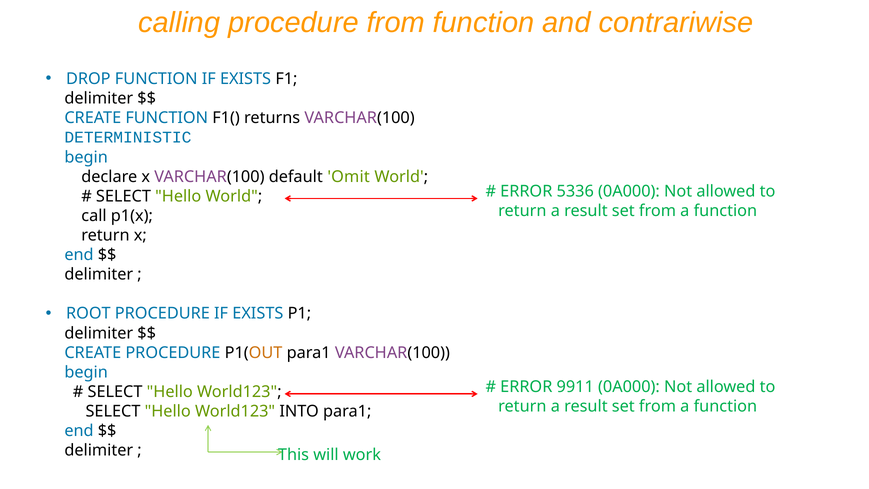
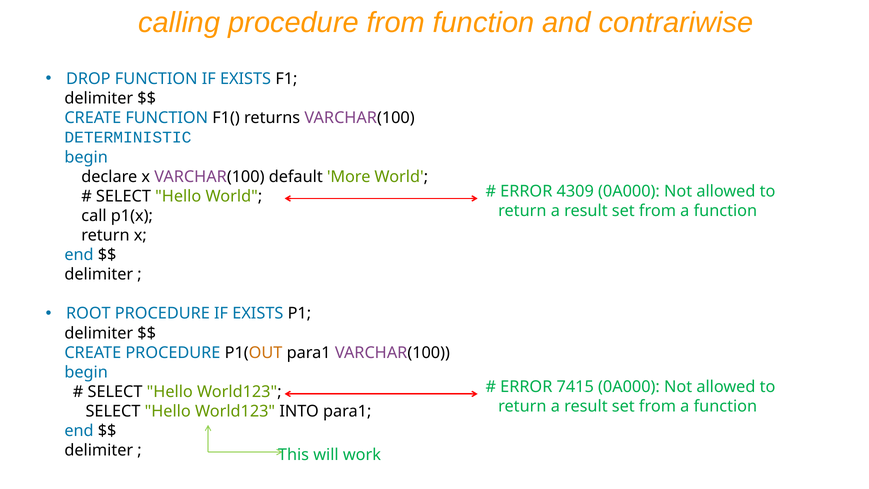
Omit: Omit -> More (349, 177)
5336: 5336 -> 4309 (575, 191)
9911: 9911 -> 7415 (575, 387)
